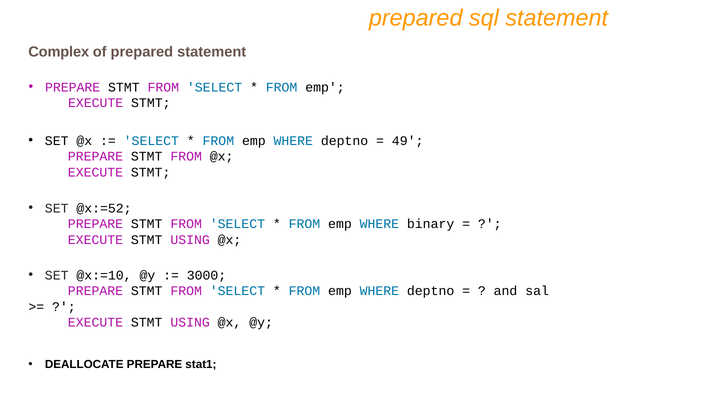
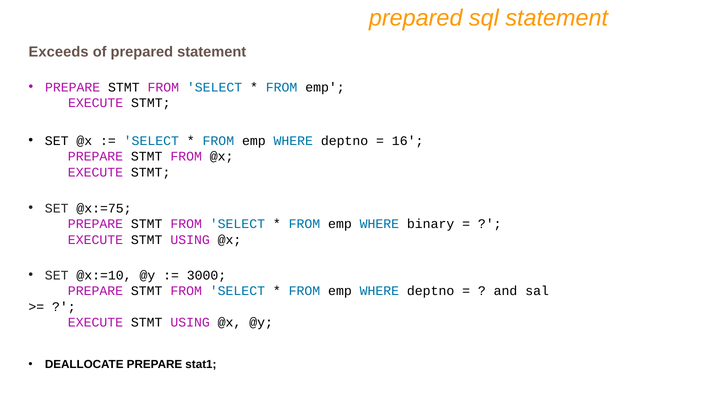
Complex: Complex -> Exceeds (59, 52)
49: 49 -> 16 (408, 141)
@x:=52: @x:=52 -> @x:=75 (104, 209)
